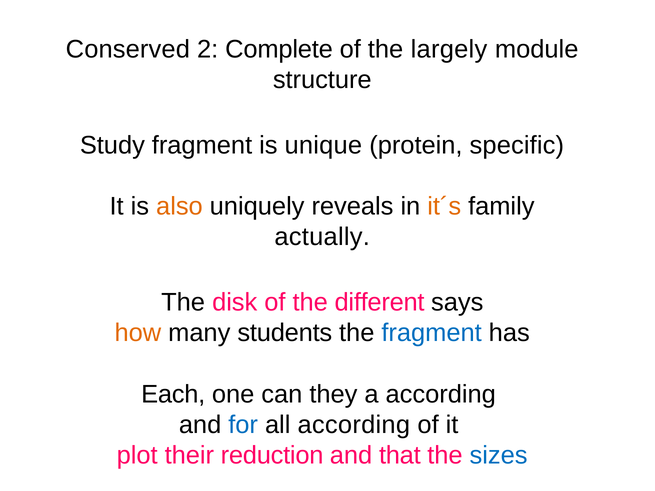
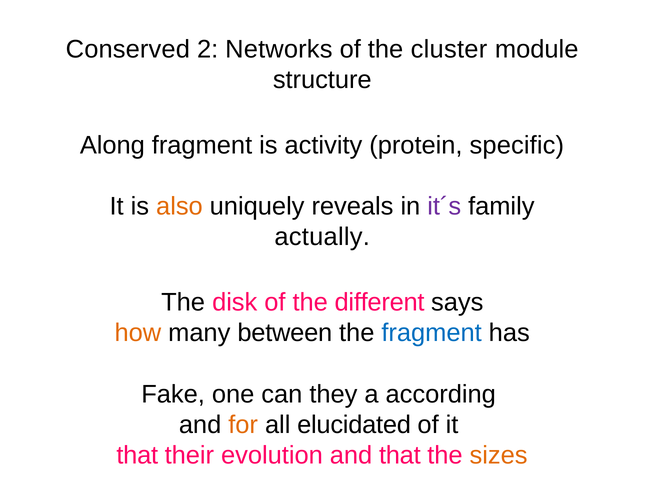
Complete: Complete -> Networks (279, 49)
largely: largely -> cluster (449, 49)
Study: Study -> Along (112, 145)
unique: unique -> activity (323, 145)
it´s colour: orange -> purple (444, 207)
students: students -> between (285, 333)
Each: Each -> Fake (173, 394)
for colour: blue -> orange (243, 425)
all according: according -> elucidated (354, 425)
plot: plot -> that (137, 456)
reduction: reduction -> evolution (272, 456)
sizes colour: blue -> orange (499, 456)
